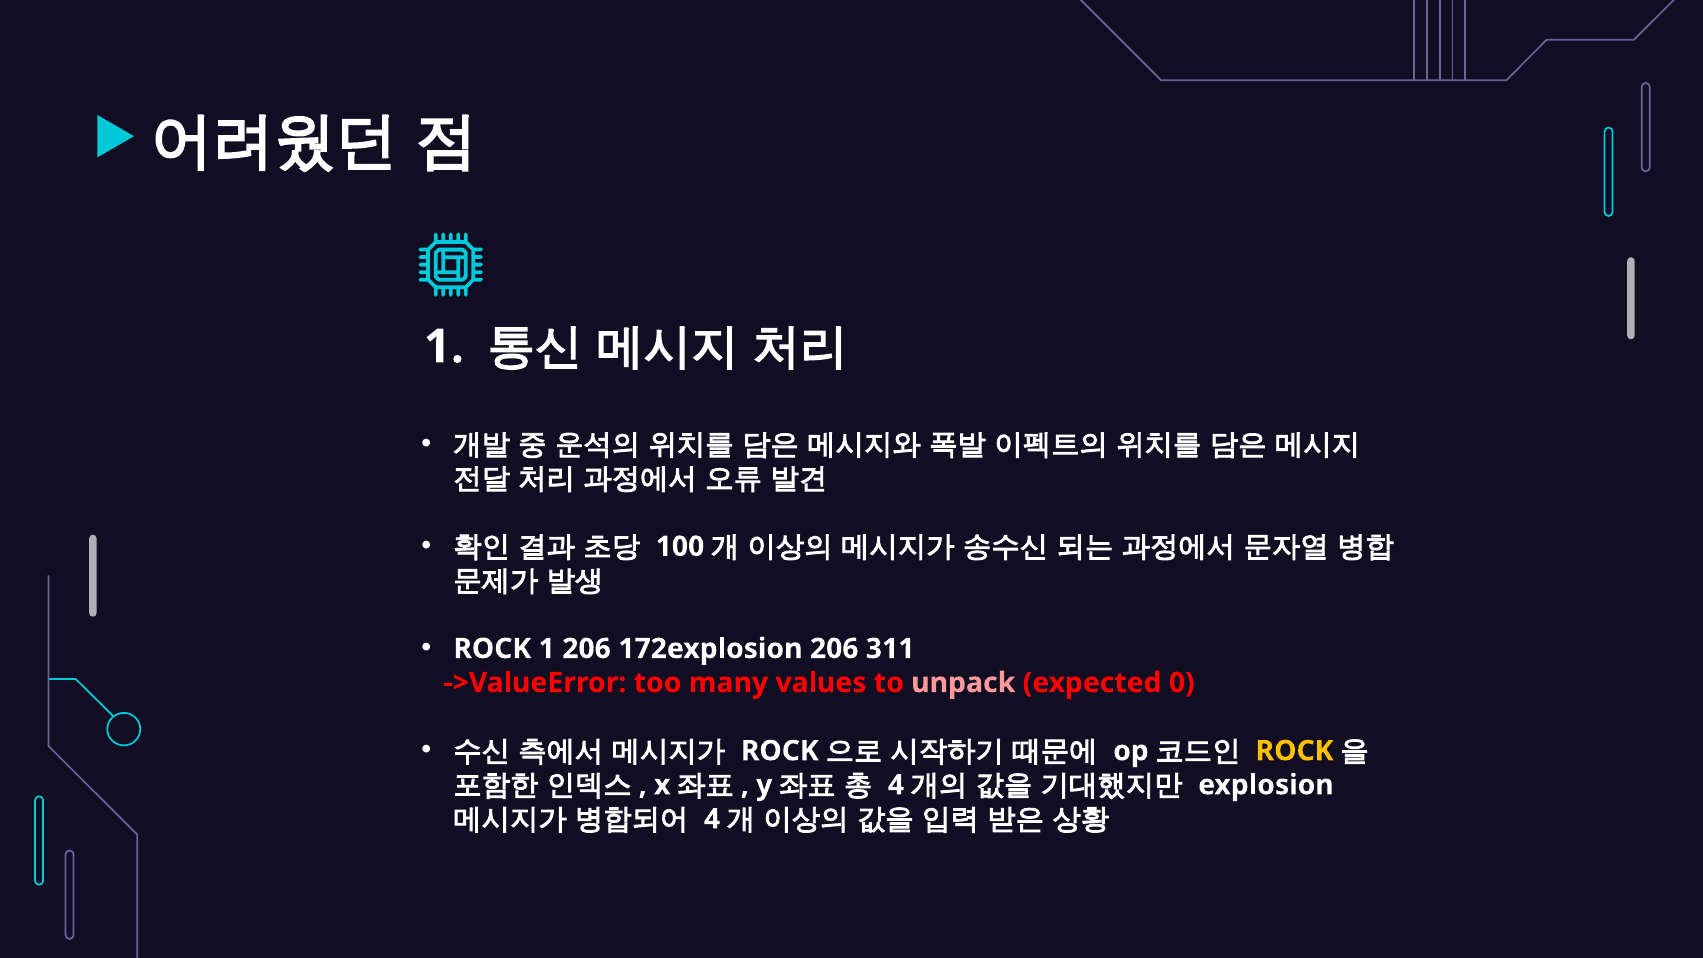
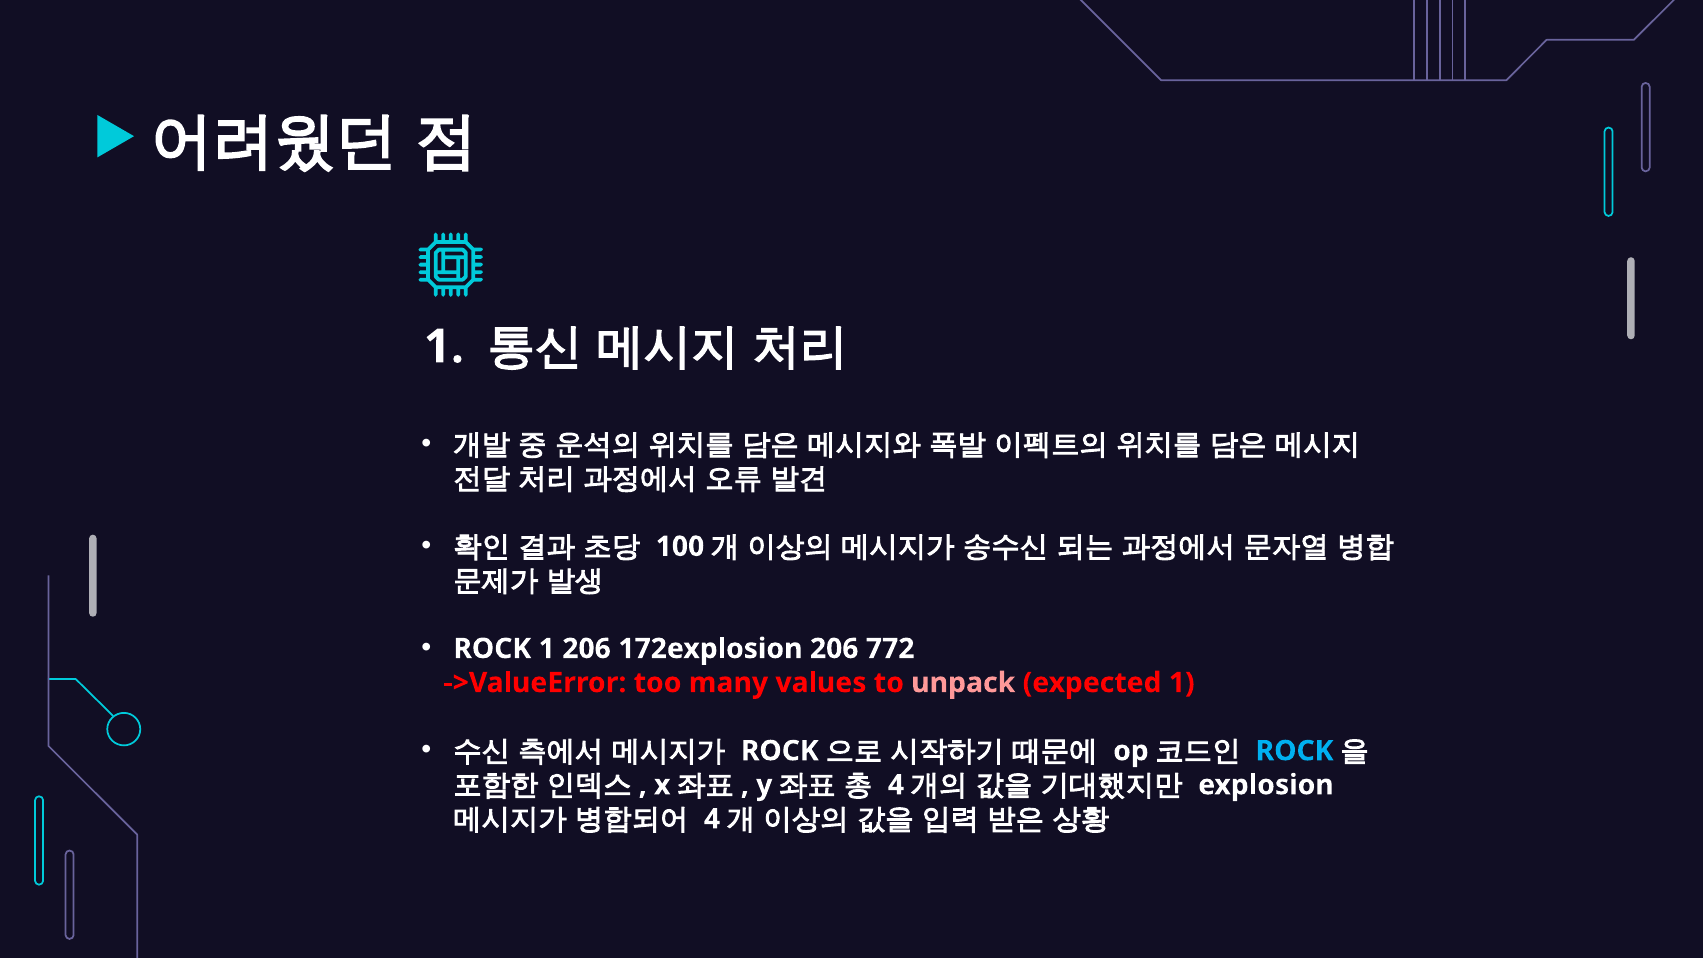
311: 311 -> 772 (890, 649)
expected 0: 0 -> 1 (1182, 683)
ROCK colour: yellow -> light blue (1295, 751)
